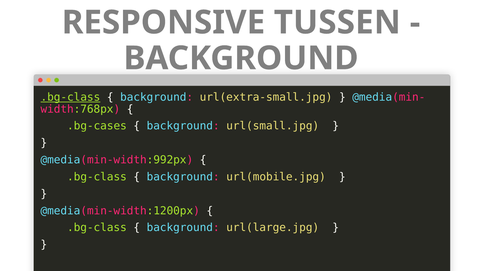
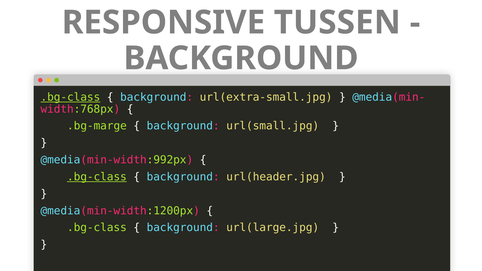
.bg-cases: .bg-cases -> .bg-marge (97, 126)
.bg-class underline: none -> present (97, 177)
url(mobile.jpg: url(mobile.jpg -> url(header.jpg (276, 177)
